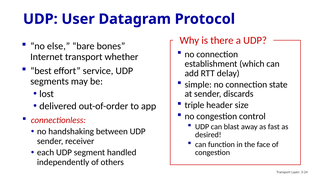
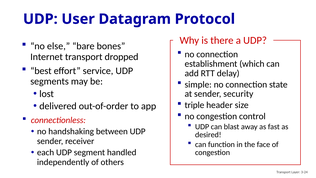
whether: whether -> dropped (122, 57)
discards: discards -> security (238, 94)
